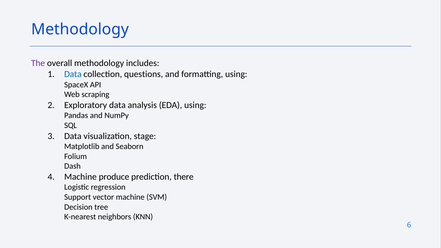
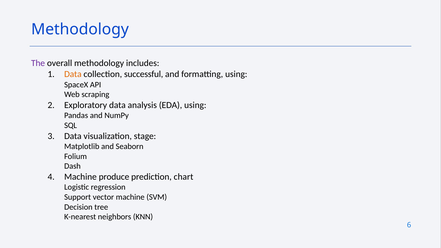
Data colour: blue -> orange (73, 74)
questions: questions -> successful (144, 74)
there: there -> chart (184, 177)
